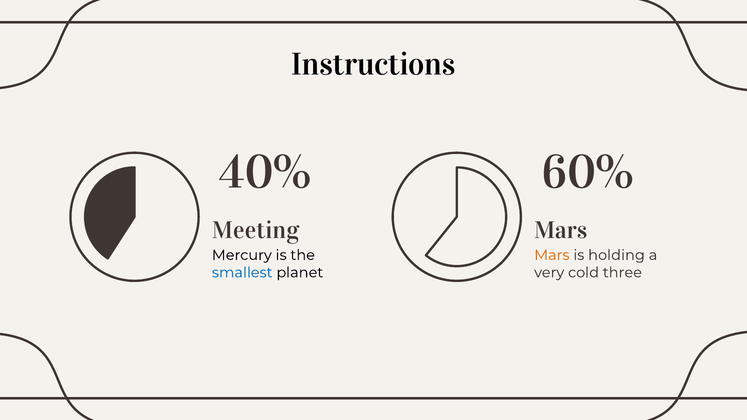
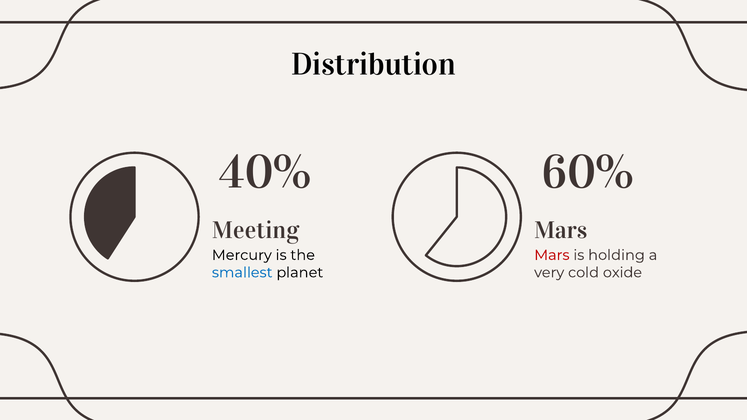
Instructions: Instructions -> Distribution (373, 65)
Mars colour: orange -> red (552, 255)
three: three -> oxide (622, 273)
